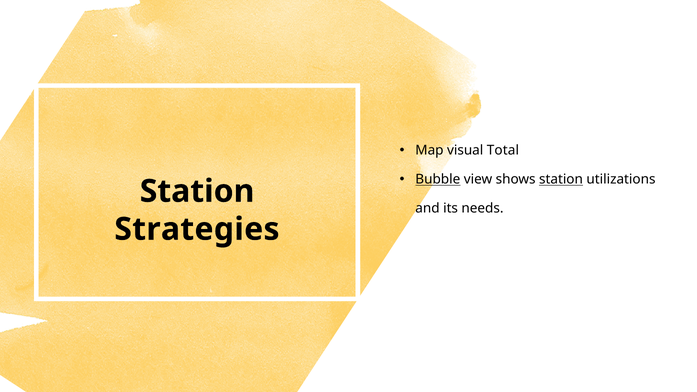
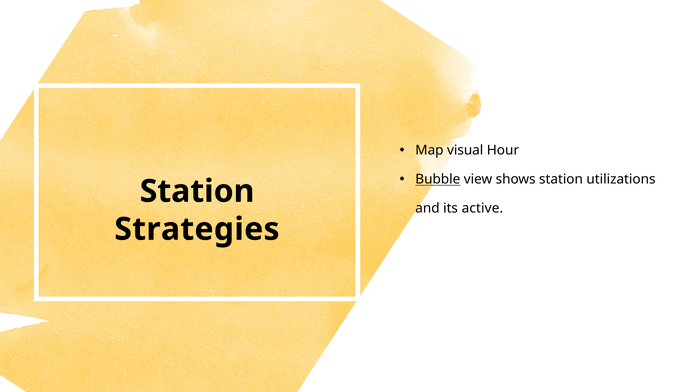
Total: Total -> Hour (503, 150)
station underline: present -> none (561, 179)
needs: needs -> active (482, 208)
